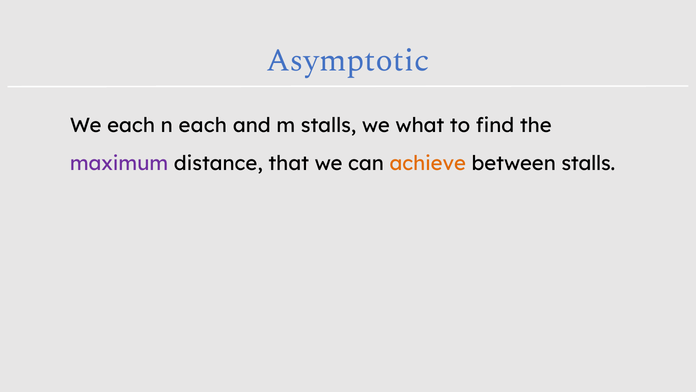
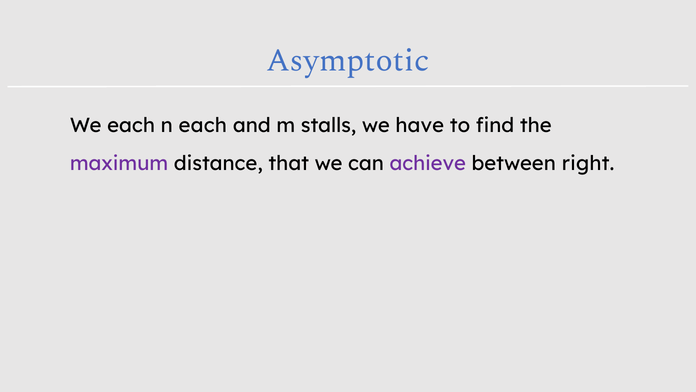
what: what -> have (420, 125)
achieve colour: orange -> purple (428, 163)
between stalls: stalls -> right (588, 163)
